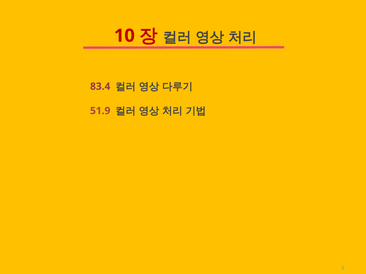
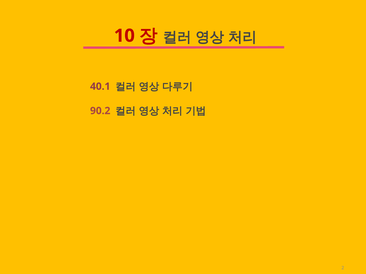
83.4: 83.4 -> 40.1 (100, 87)
51.9: 51.9 -> 90.2 (100, 111)
